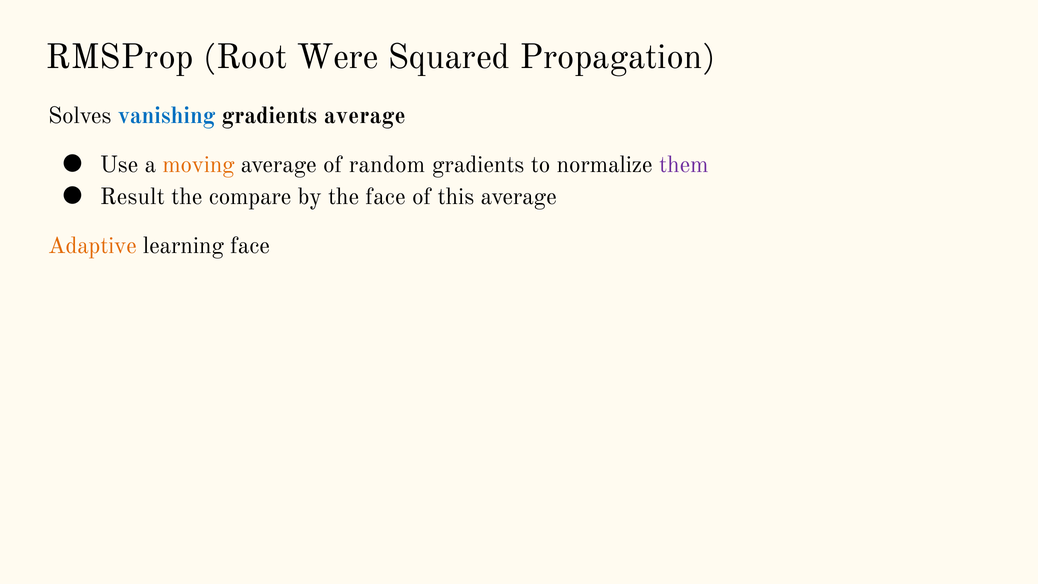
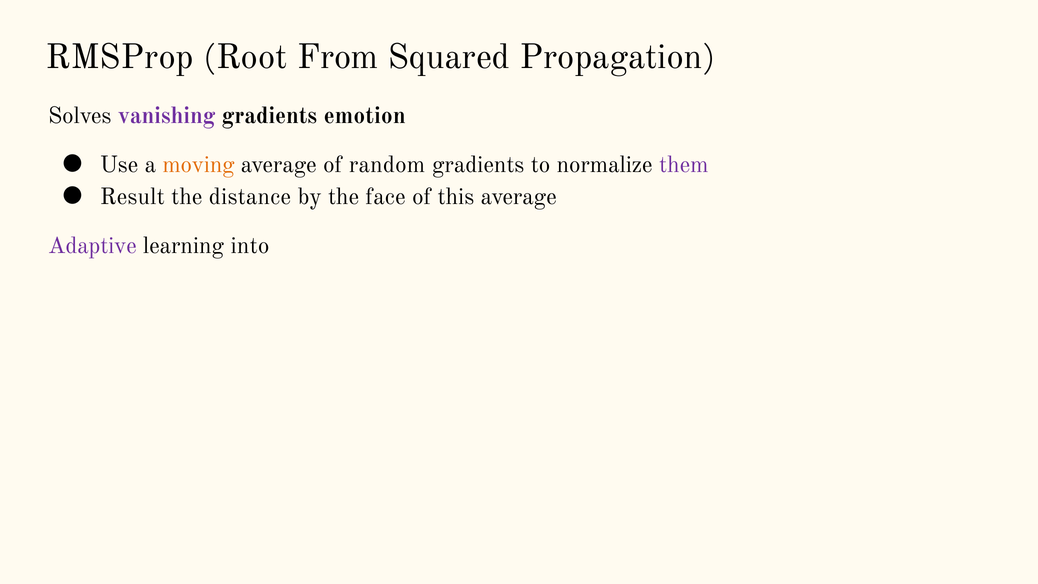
Were: Were -> From (338, 57)
vanishing colour: blue -> purple (167, 116)
gradients average: average -> emotion (365, 116)
compare: compare -> distance (250, 197)
Adaptive colour: orange -> purple (92, 246)
learning face: face -> into (250, 246)
